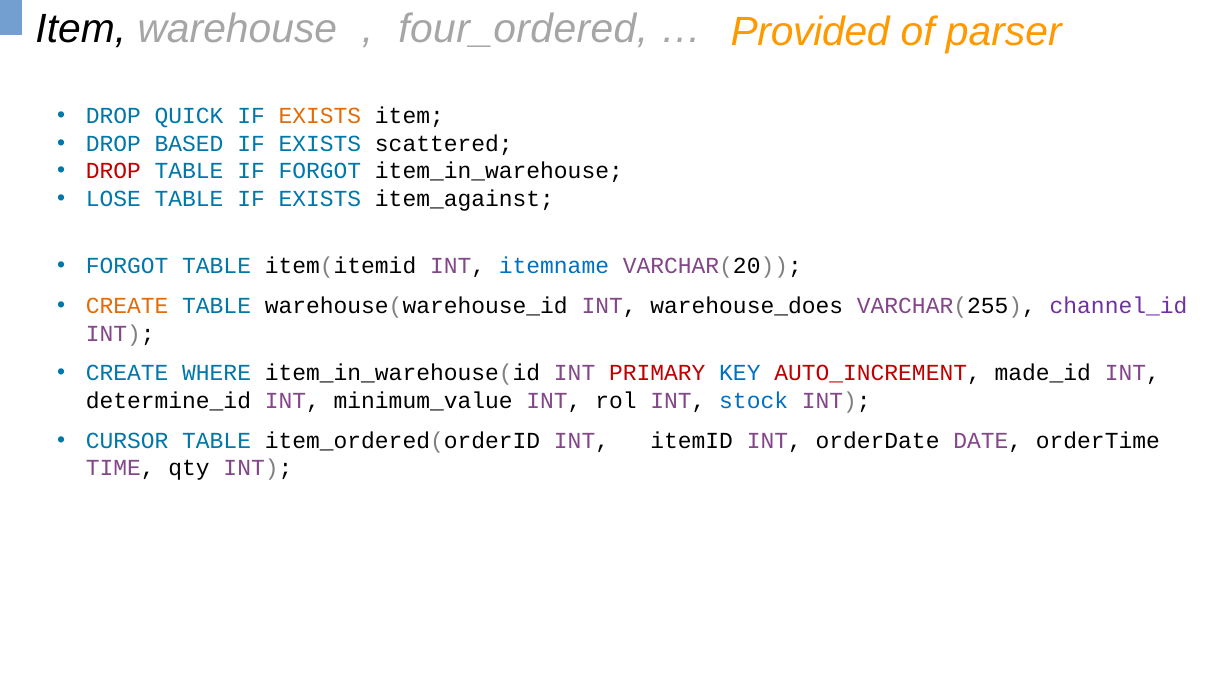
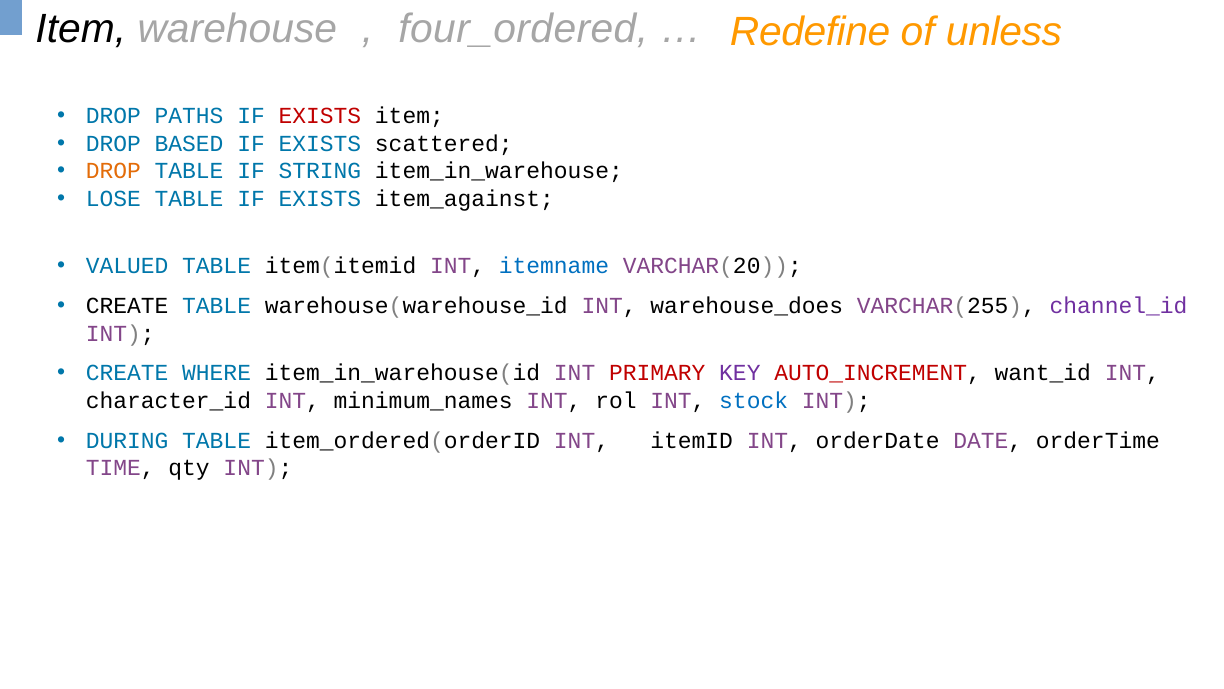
Provided: Provided -> Redefine (810, 32)
parser: parser -> unless (1004, 32)
QUICK: QUICK -> PATHS (189, 116)
EXISTS colour: orange -> red (320, 116)
DROP colour: red -> orange (113, 171)
IF FORGOT: FORGOT -> STRING (320, 171)
FORGOT: FORGOT -> VALUED (127, 266)
CREATE colour: orange -> black (127, 306)
KEY colour: blue -> purple (740, 373)
made_id: made_id -> want_id (1043, 373)
determine_id: determine_id -> character_id (168, 401)
minimum_value: minimum_value -> minimum_names (423, 401)
CURSOR: CURSOR -> DURING (127, 440)
